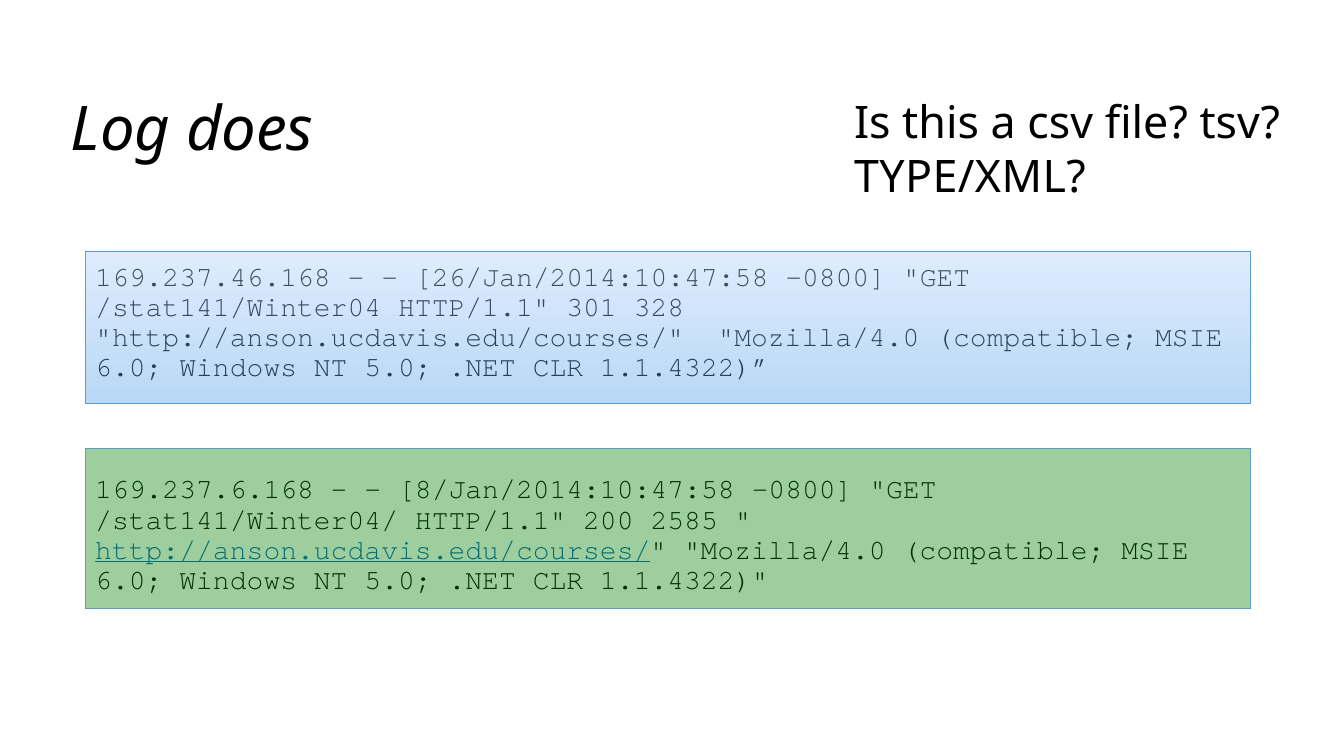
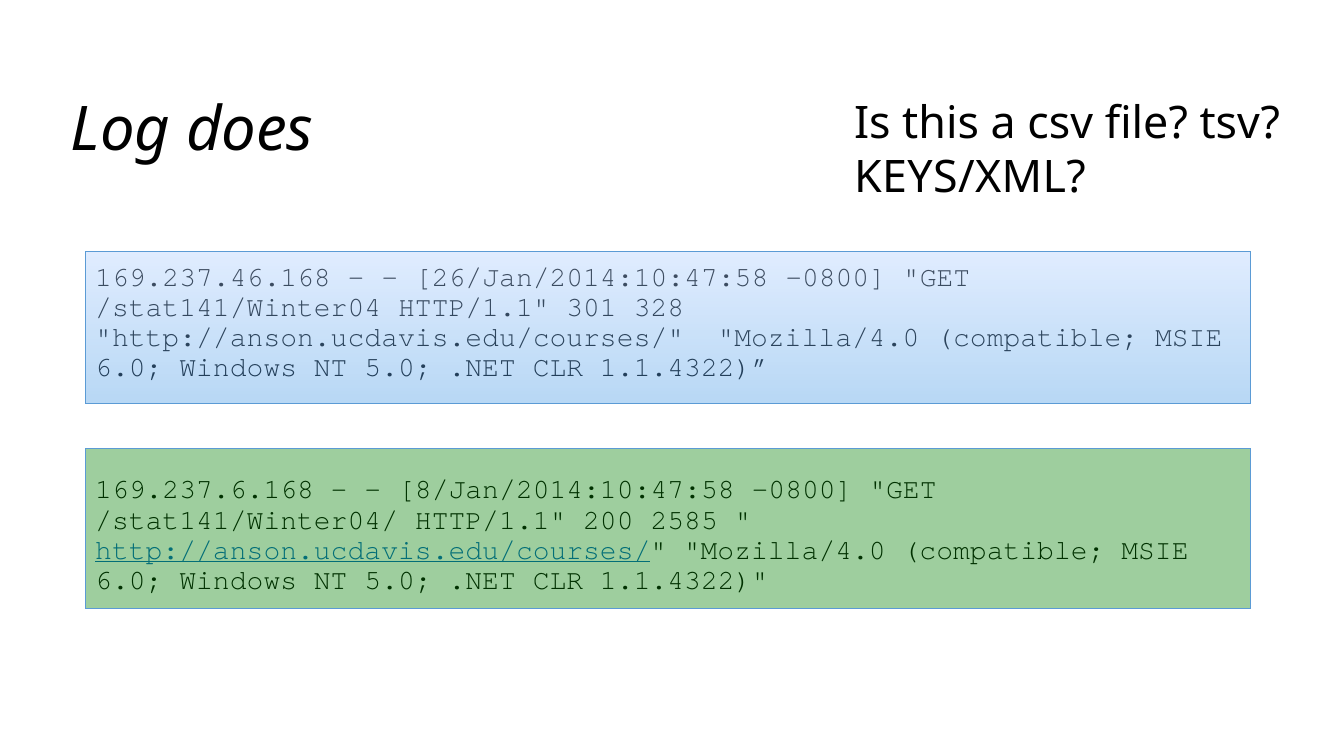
TYPE/XML: TYPE/XML -> KEYS/XML (970, 177)
